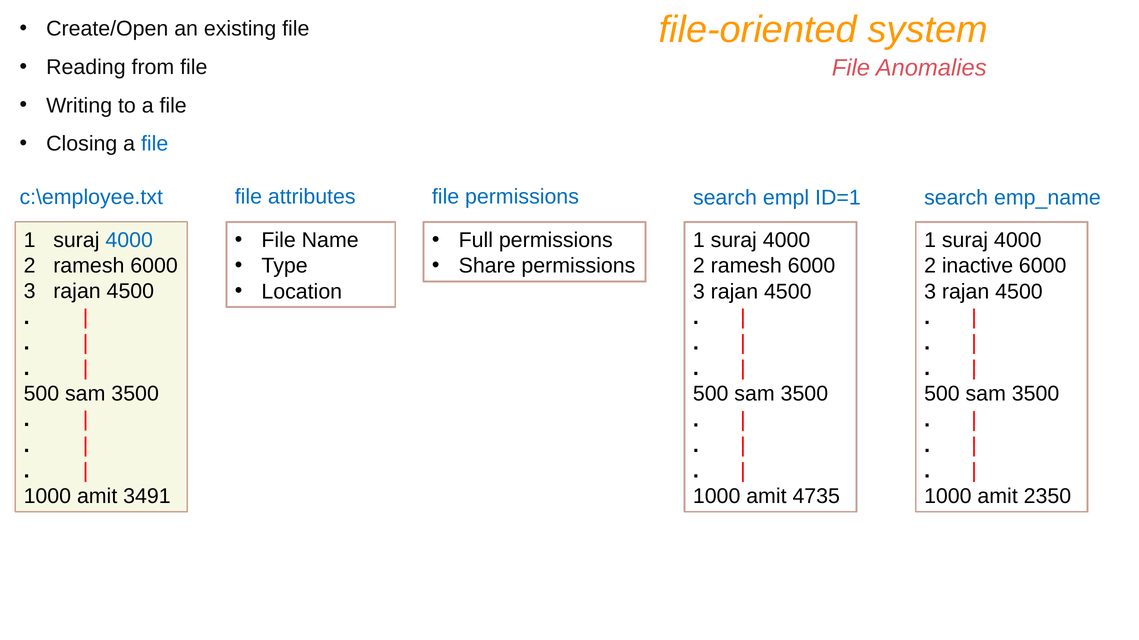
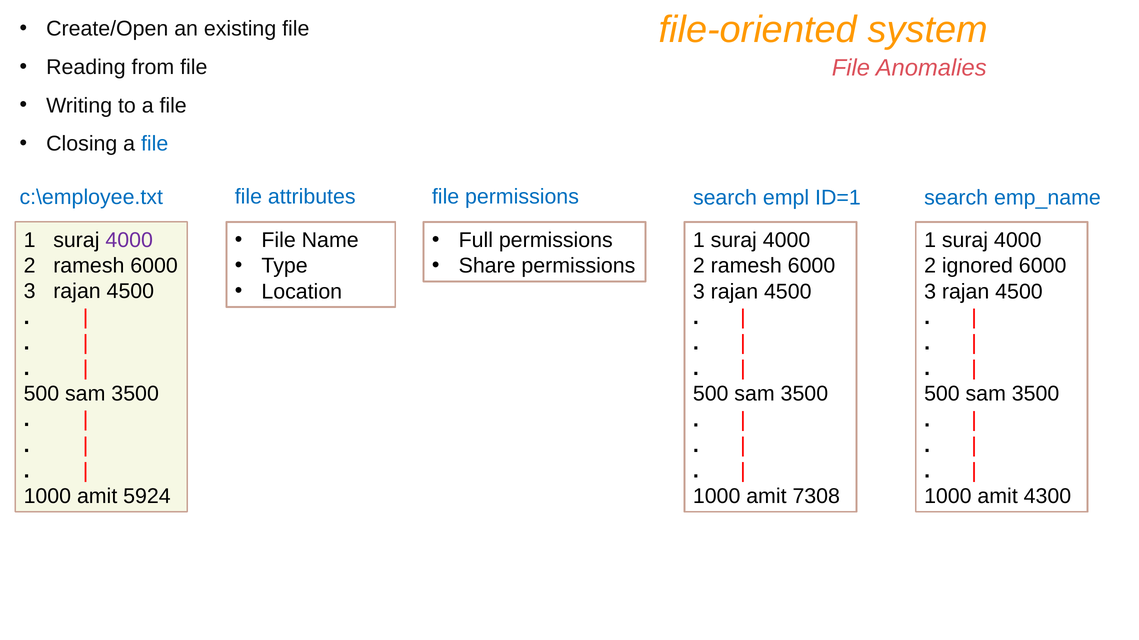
4000 colour: blue -> purple (129, 240)
inactive: inactive -> ignored (977, 266)
3491: 3491 -> 5924 (147, 497)
4735: 4735 -> 7308 (816, 497)
2350: 2350 -> 4300 (1047, 497)
